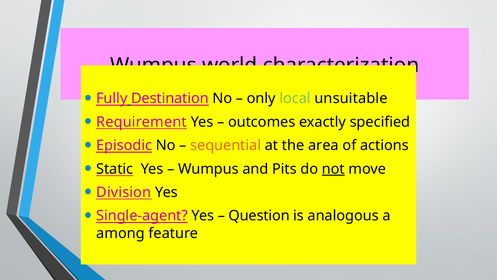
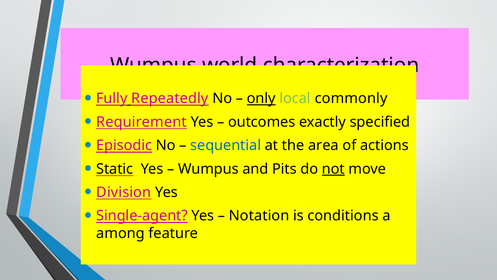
Destination: Destination -> Repeatedly (170, 98)
only underline: none -> present (261, 98)
unsuitable: unsuitable -> commonly (351, 98)
sequential colour: orange -> blue (226, 145)
Question: Question -> Notation (259, 215)
analogous: analogous -> conditions (343, 215)
